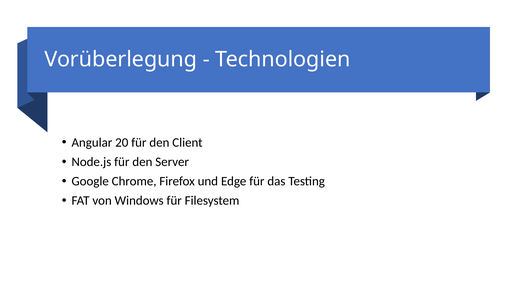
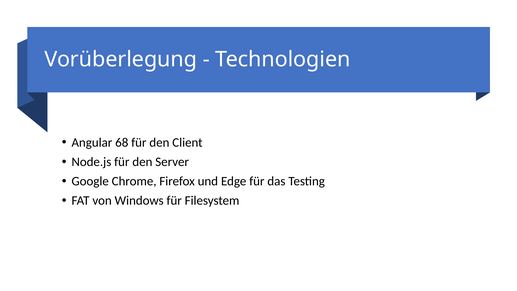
20: 20 -> 68 (122, 142)
